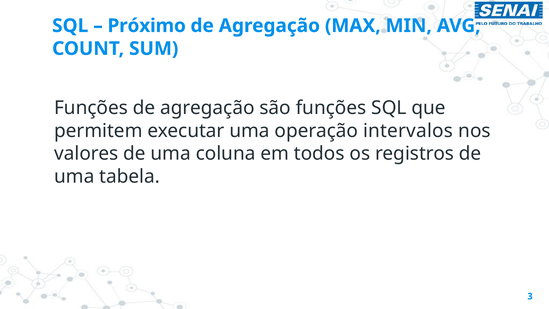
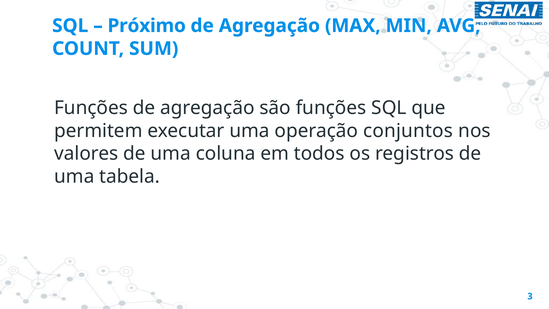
intervalos: intervalos -> conjuntos (408, 131)
